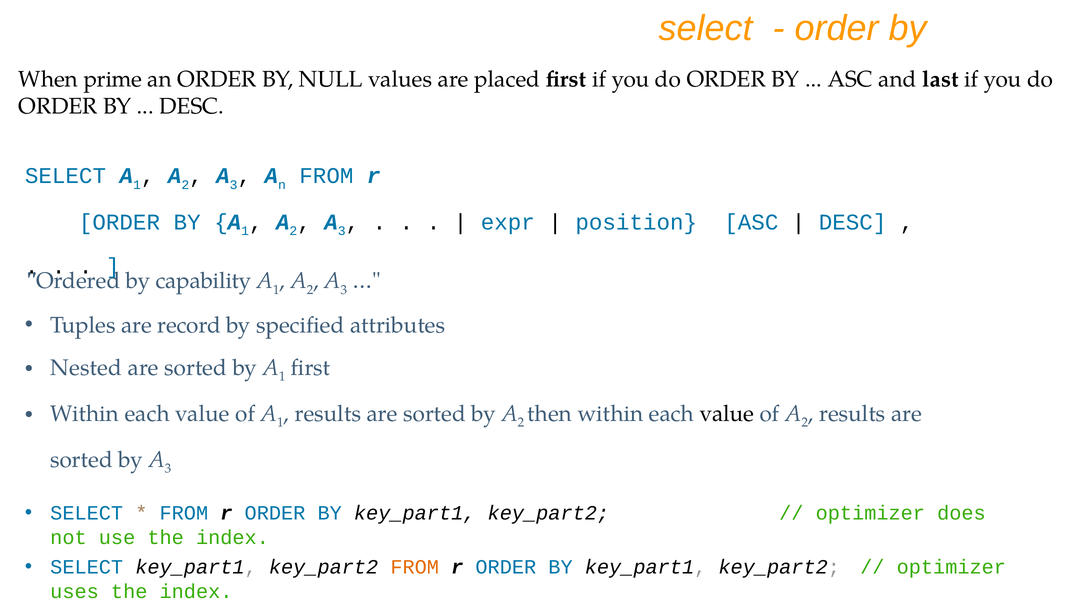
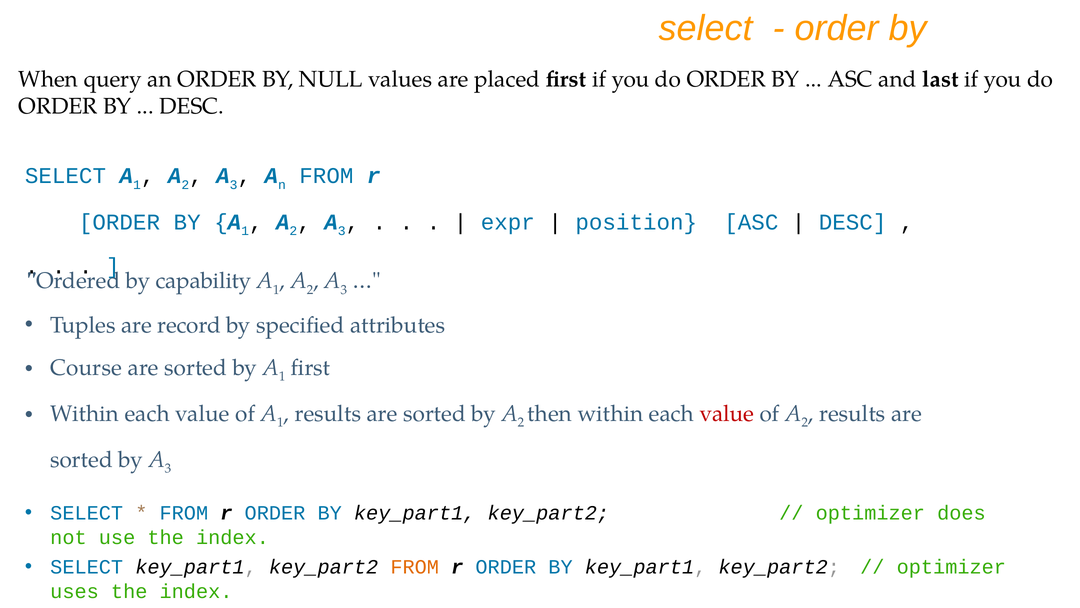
prime: prime -> query (113, 79)
Nested: Nested -> Course (86, 367)
value colour: black -> red (727, 413)
